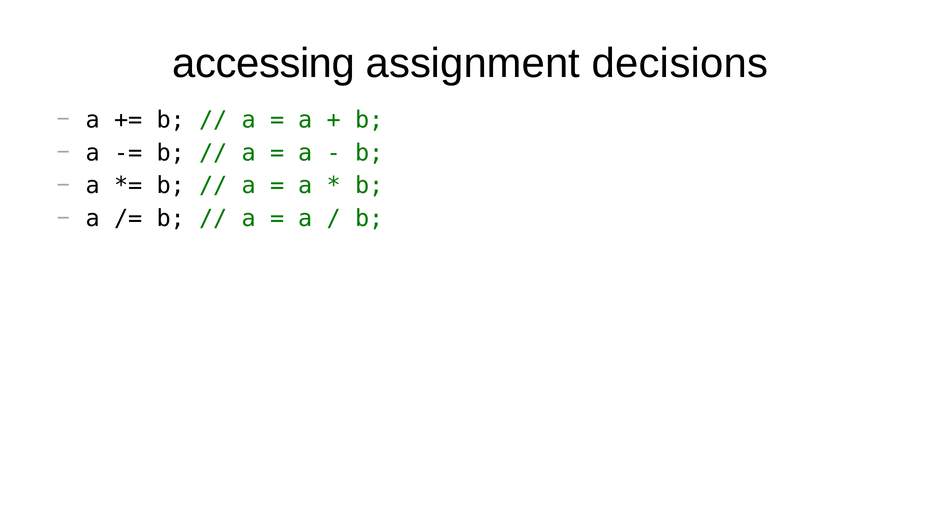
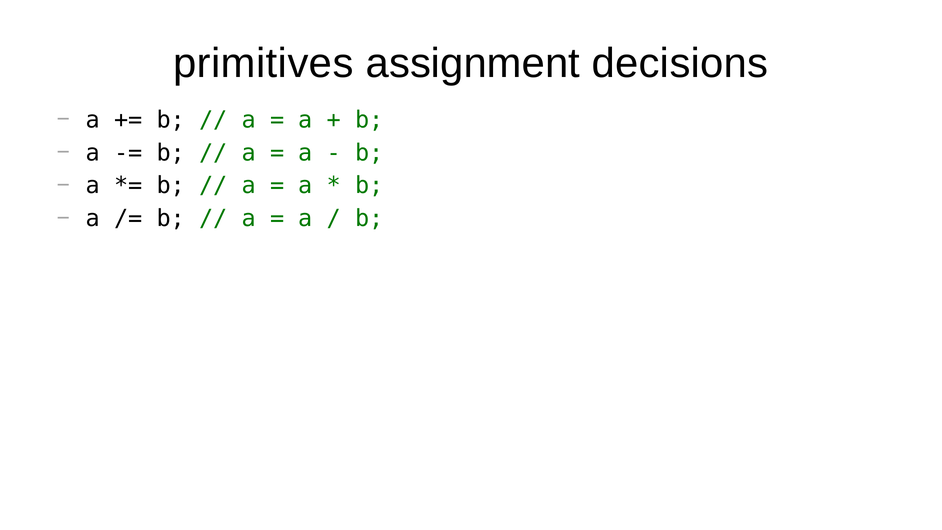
accessing: accessing -> primitives (263, 64)
